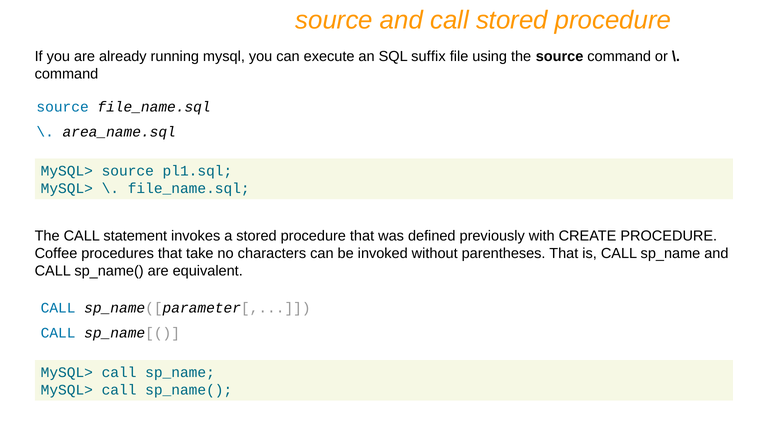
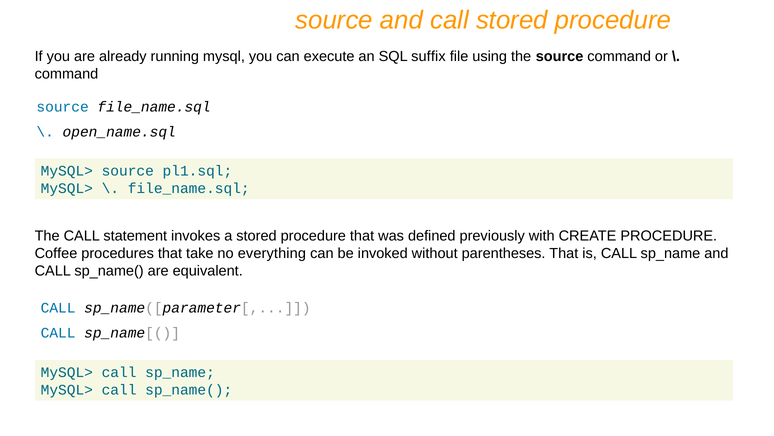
area_name.sql: area_name.sql -> open_name.sql (119, 132)
characters: characters -> everything (272, 253)
